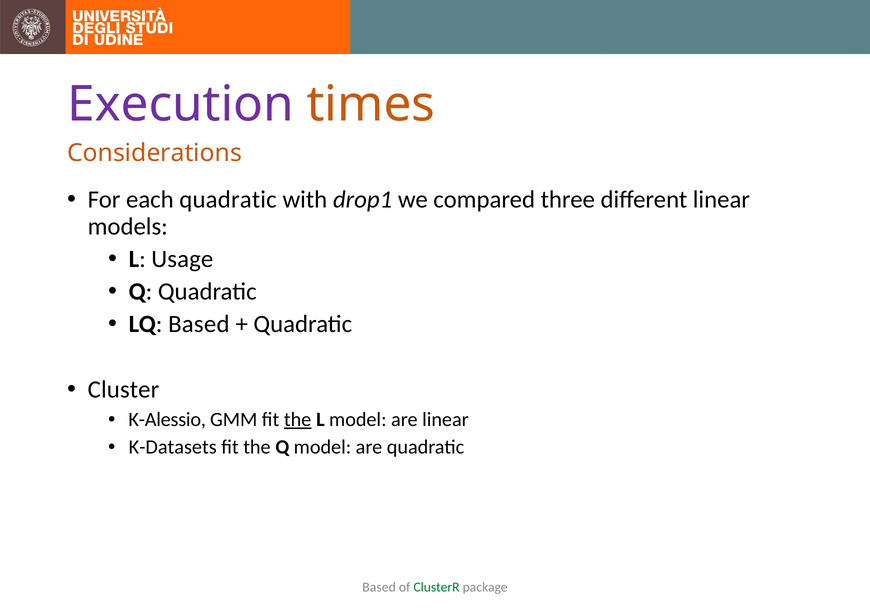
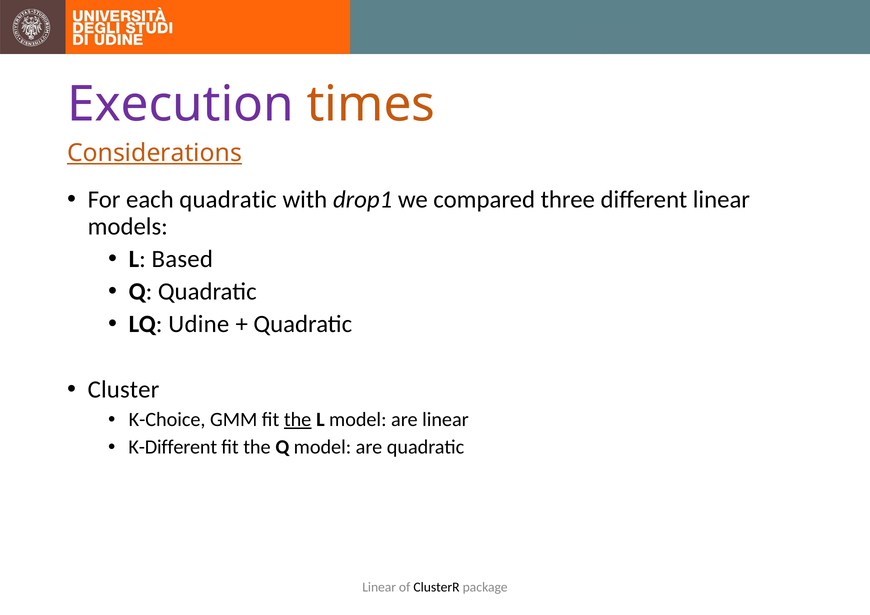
Considerations underline: none -> present (155, 153)
Usage: Usage -> Based (182, 259)
LQ Based: Based -> Udine (199, 324)
K-Alessio: K-Alessio -> K-Choice (167, 420)
K-Datasets: K-Datasets -> K-Different (173, 447)
Based: Based -> Linear (379, 587)
ClusterR colour: green -> black (437, 587)
